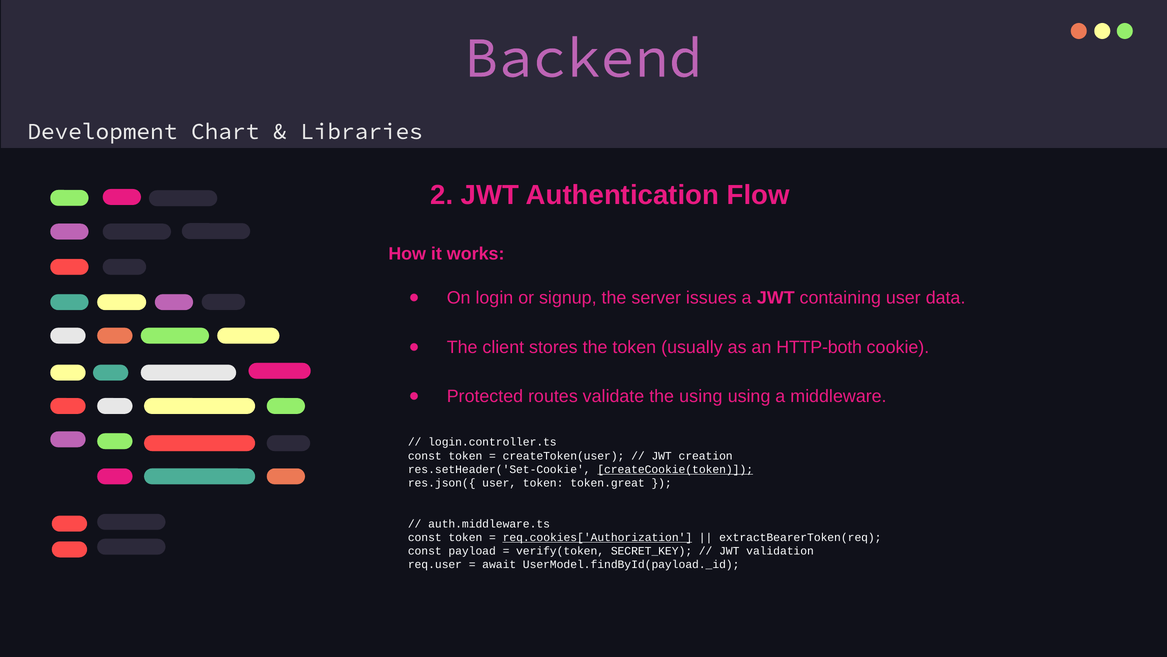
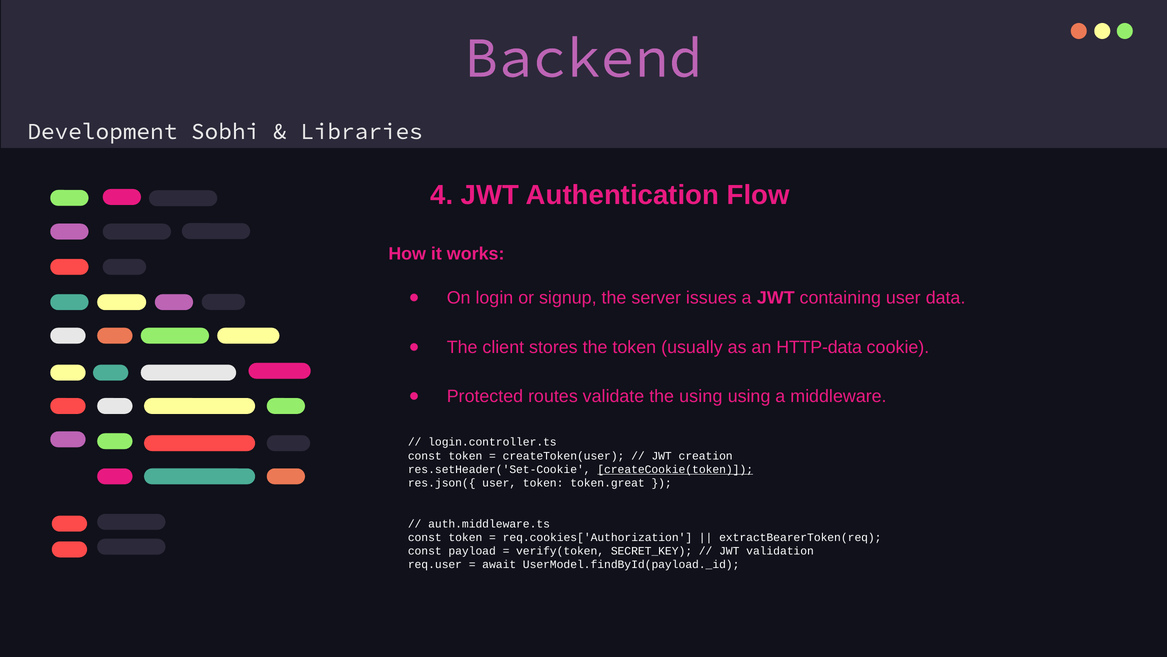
Chart: Chart -> Sobhi (225, 131)
2: 2 -> 4 (442, 195)
HTTP-both: HTTP-both -> HTTP-data (819, 347)
req.cookies['Authorization underline: present -> none (597, 537)
